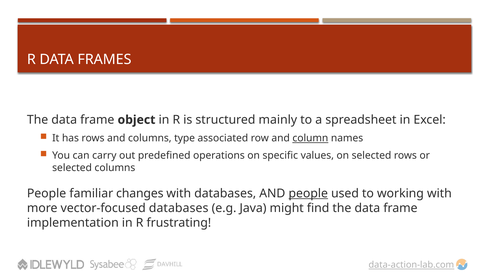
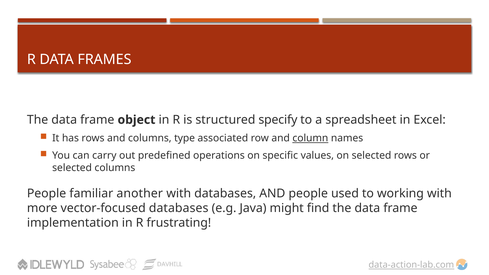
mainly: mainly -> specify (278, 120)
changes: changes -> another (140, 194)
people underline: present -> none (308, 194)
